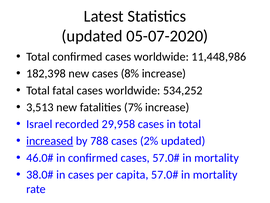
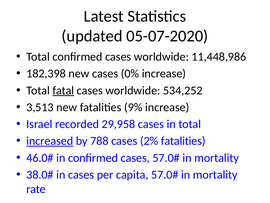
8%: 8% -> 0% (130, 73)
fatal underline: none -> present (63, 90)
7%: 7% -> 9% (133, 107)
2% updated: updated -> fatalities (183, 141)
